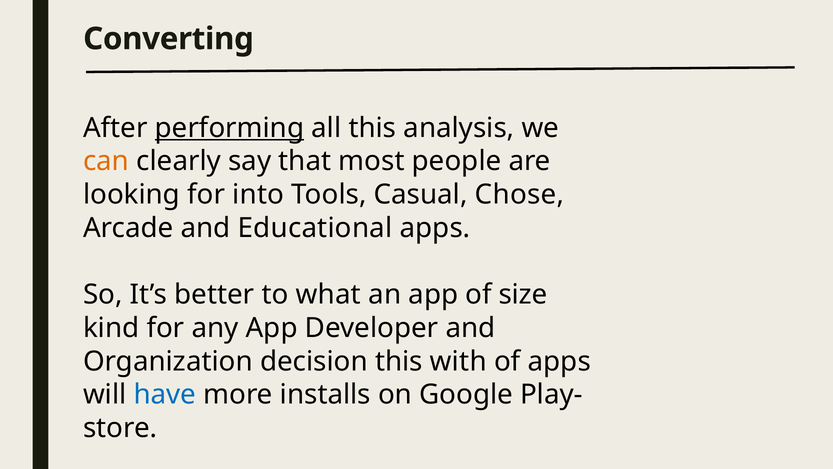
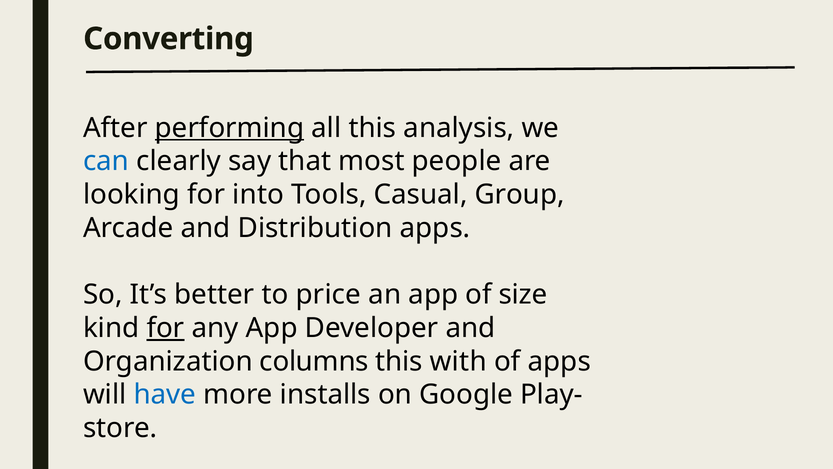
can colour: orange -> blue (106, 161)
Chose: Chose -> Group (520, 194)
Educational: Educational -> Distribution (315, 228)
what: what -> price (328, 294)
for underline: none -> present (165, 328)
decision: decision -> columns (314, 361)
